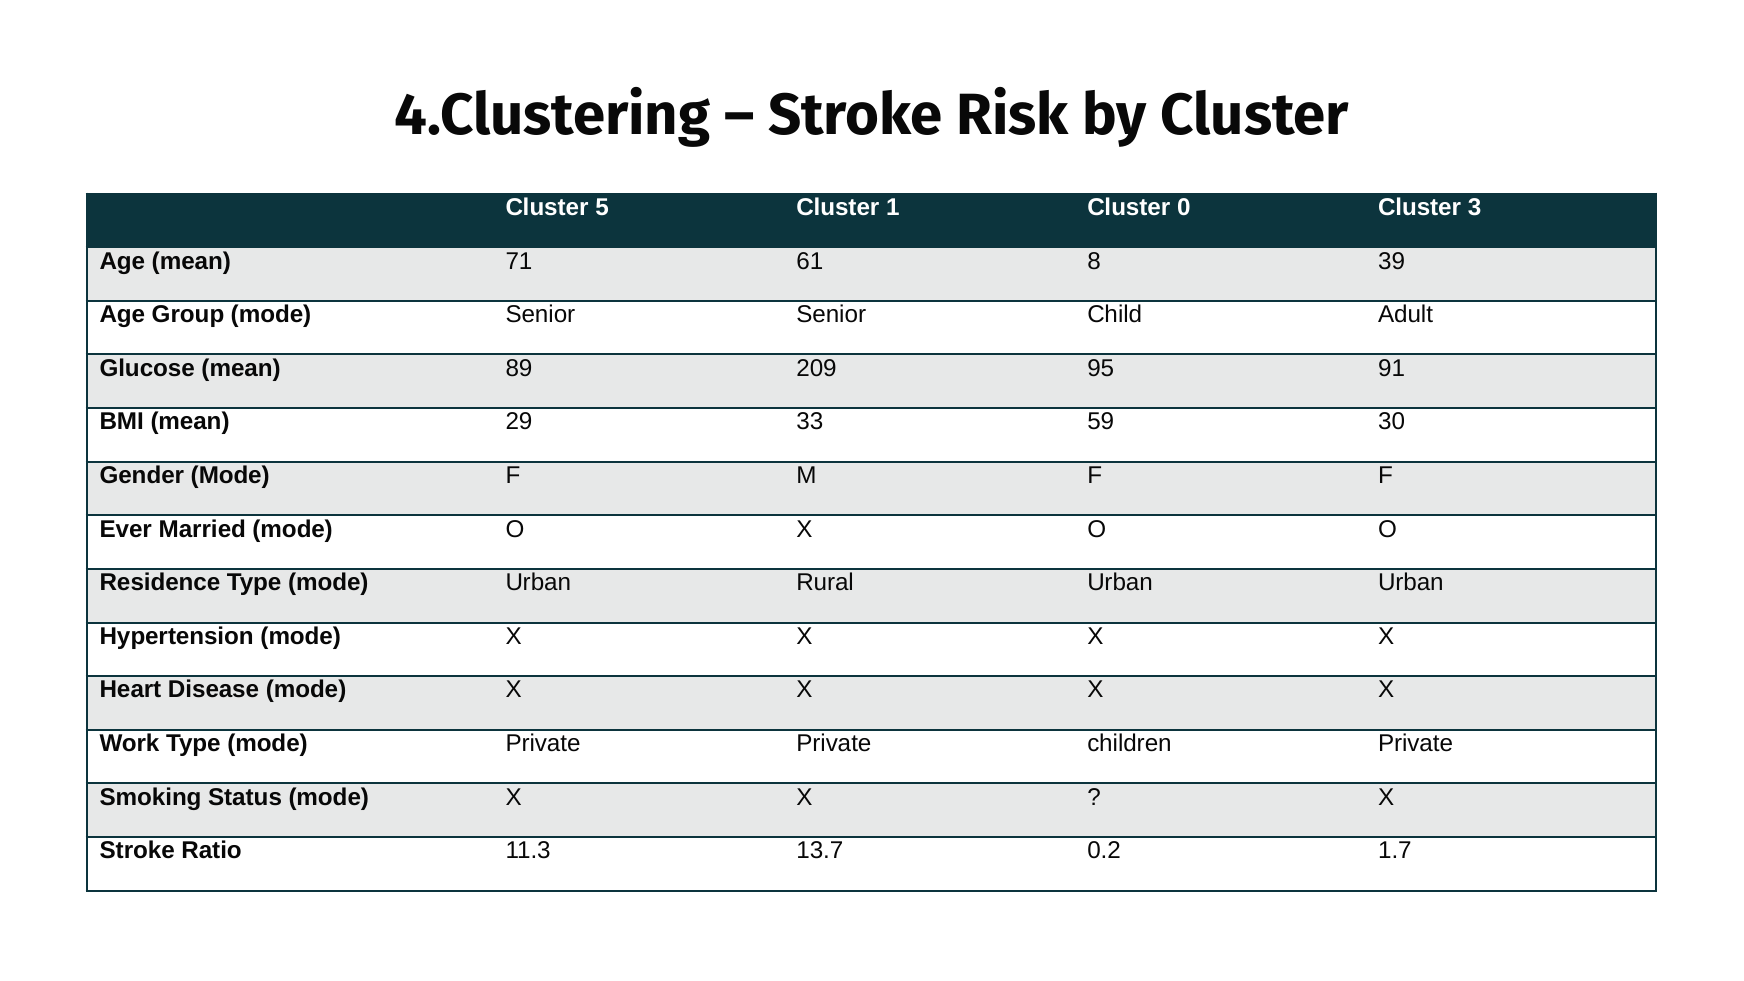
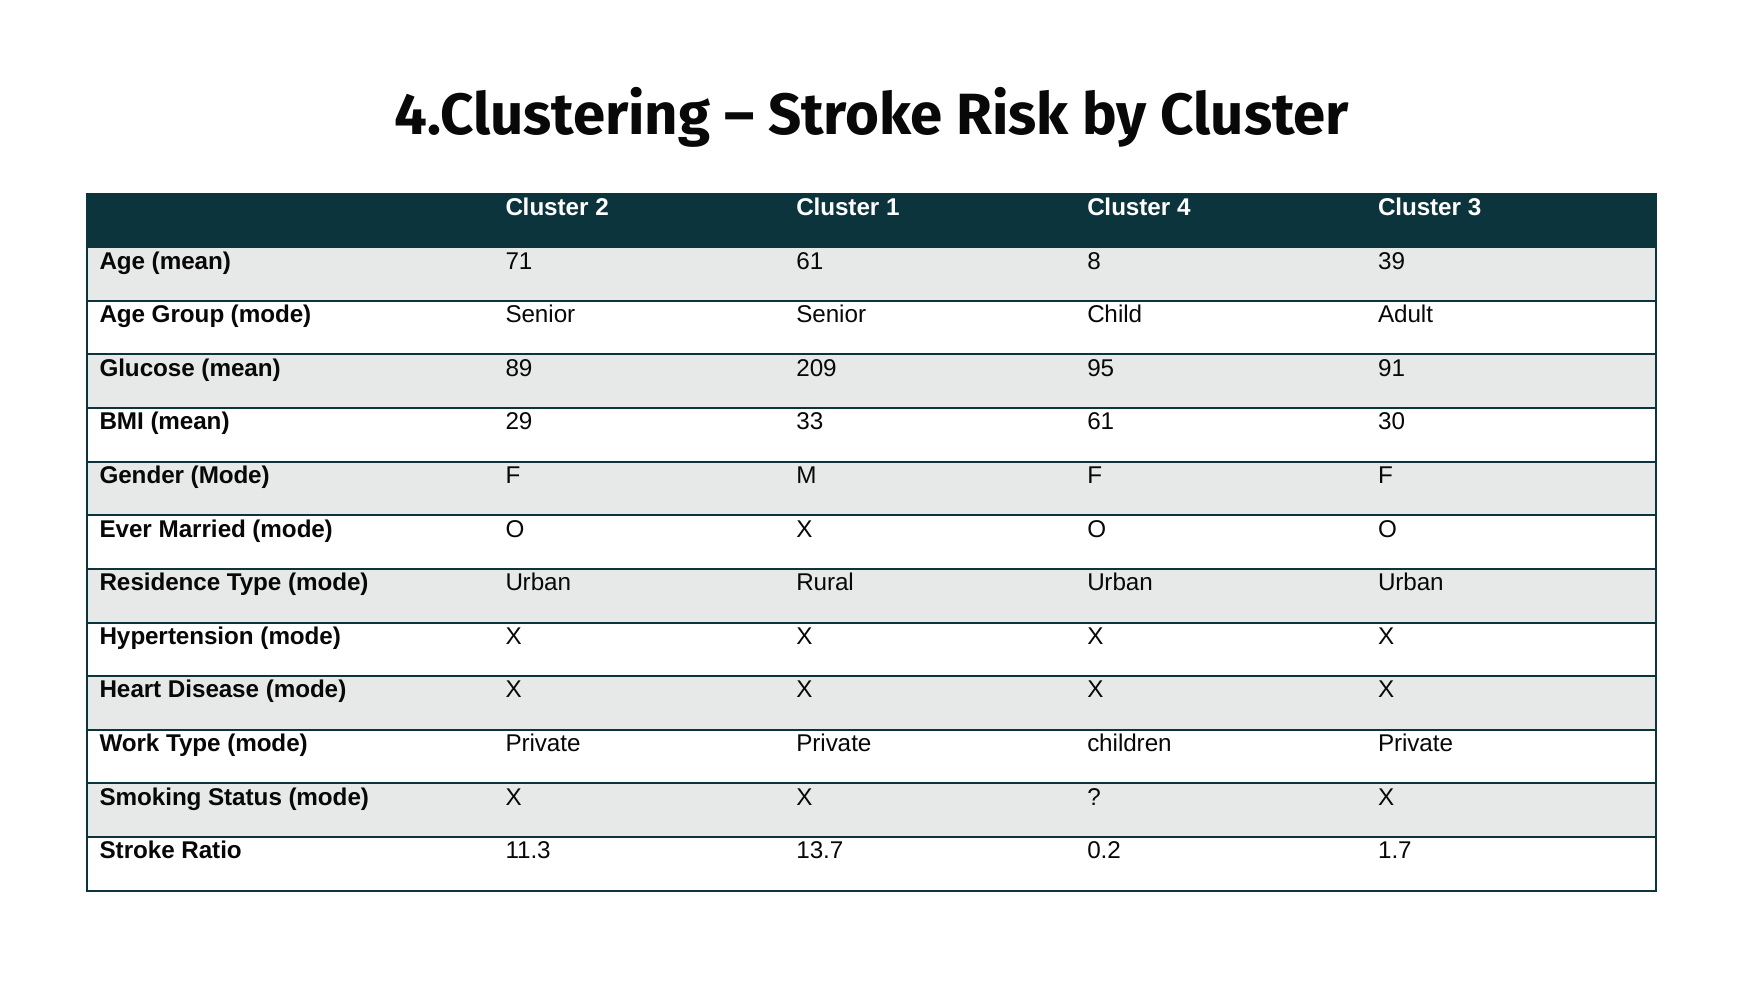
5: 5 -> 2 (602, 207)
0: 0 -> 4 (1184, 207)
33 59: 59 -> 61 (1101, 422)
